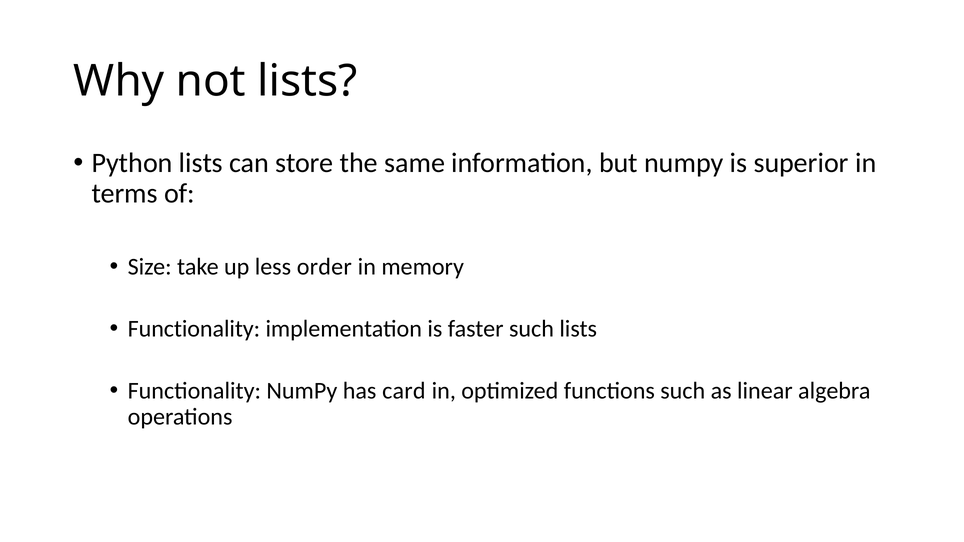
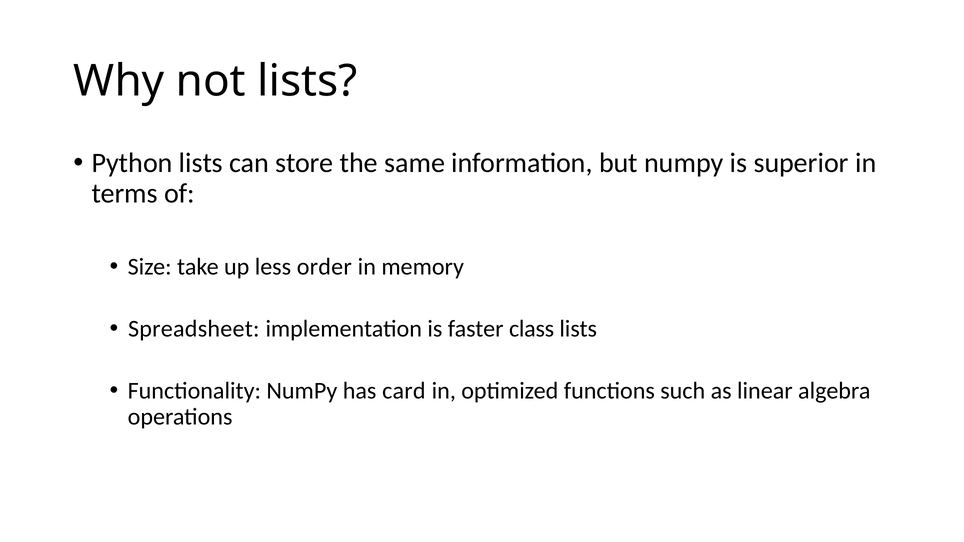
Functionality: Functionality -> Spreadsheet (194, 329)
faster such: such -> class (532, 329)
